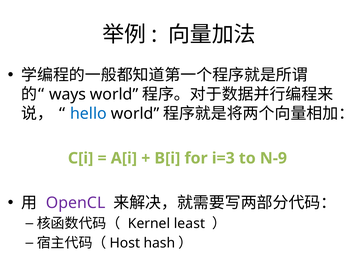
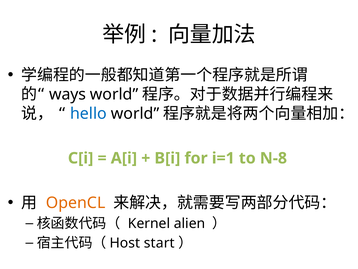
i=3: i=3 -> i=1 (223, 158)
N-9: N-9 -> N-8 (273, 158)
OpenCL colour: purple -> orange (76, 203)
least: least -> alien (190, 223)
hash: hash -> start (159, 242)
